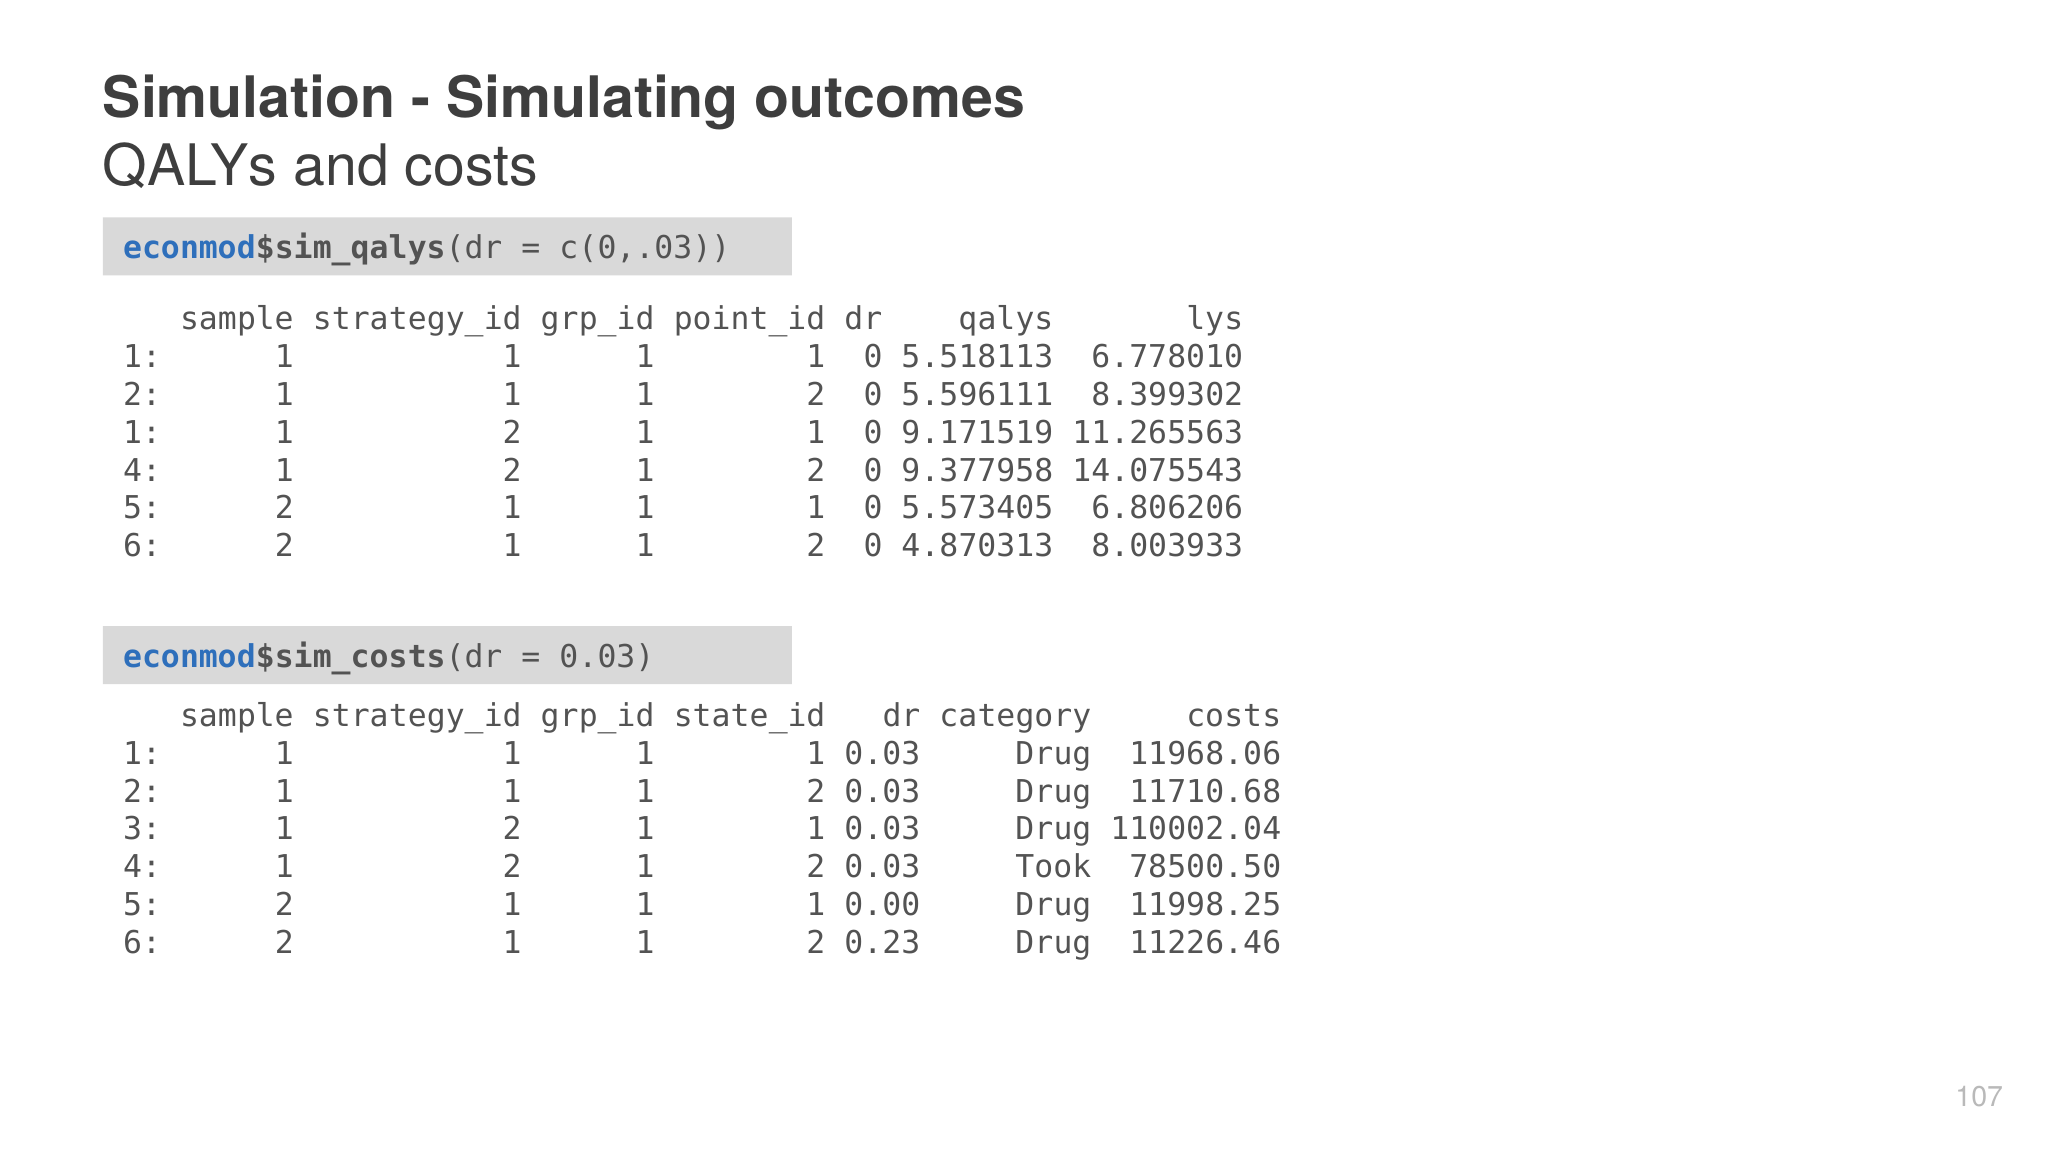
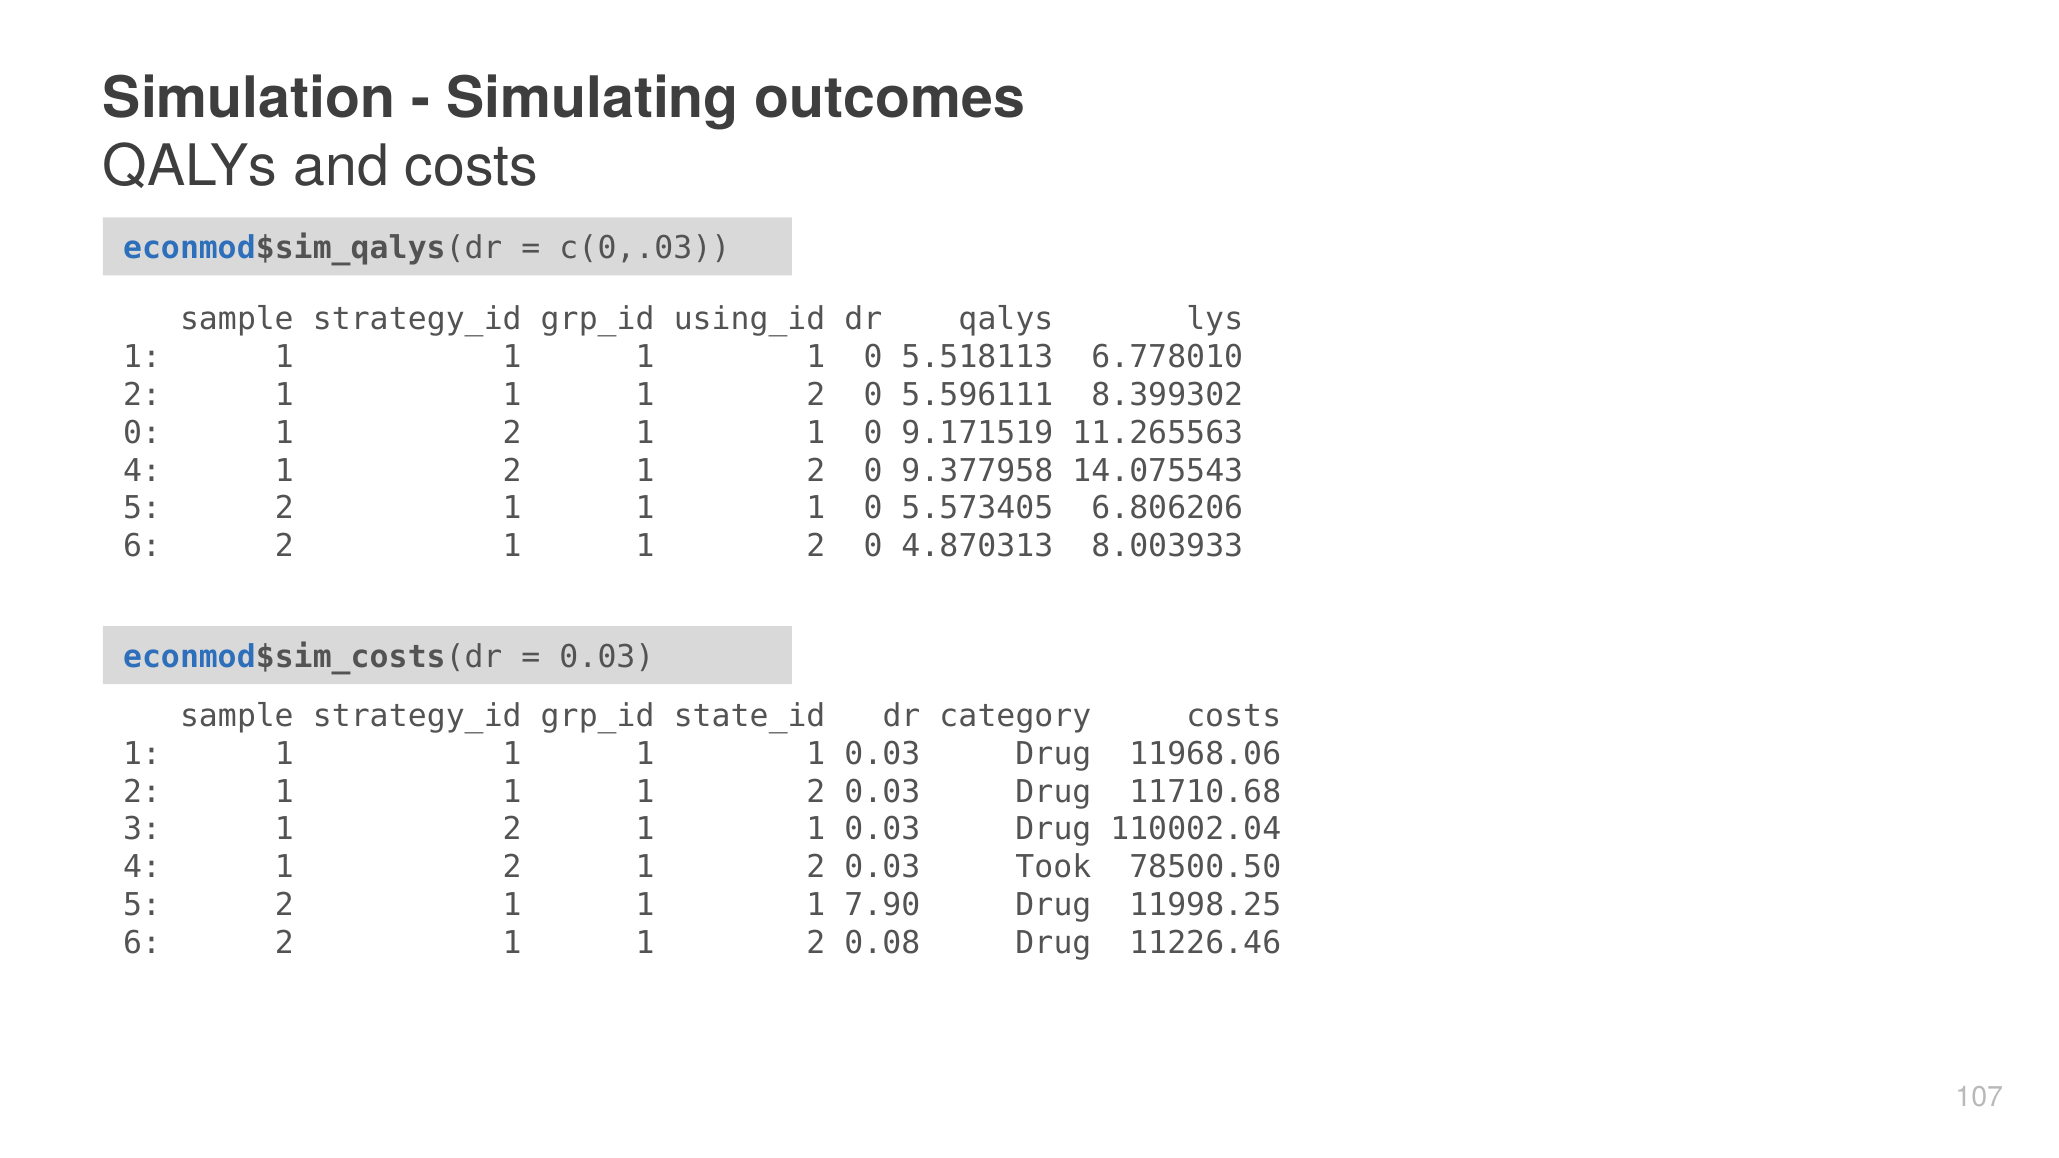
point_id: point_id -> using_id (750, 320)
1: 1 -> 0 (142, 433)
0.00: 0.00 -> 7.90 (882, 905)
0.23: 0.23 -> 0.08 (882, 943)
